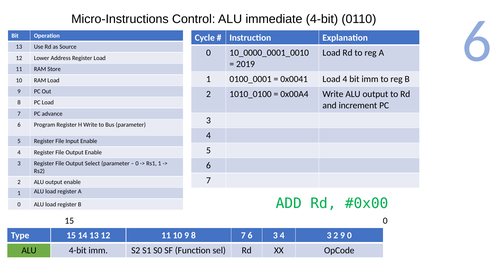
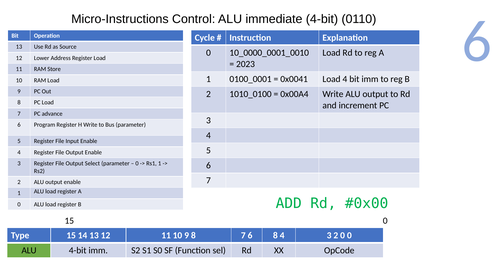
2019: 2019 -> 2023 (246, 64)
3: 3 -> 8 (275, 235)
2 9: 9 -> 0 (343, 235)
